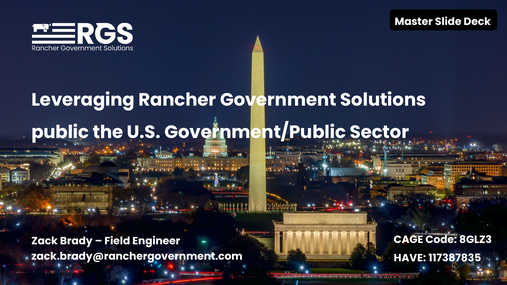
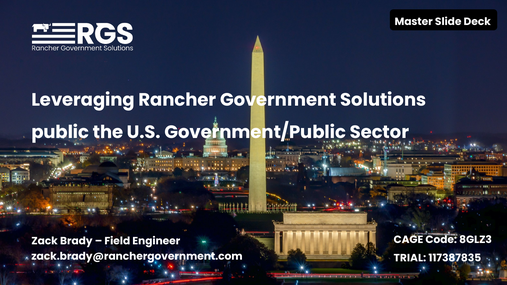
HAVE: HAVE -> TRIAL (410, 258)
